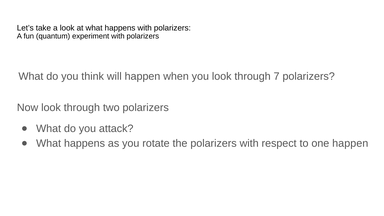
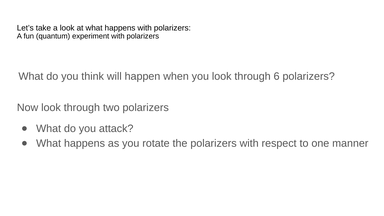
7: 7 -> 6 (277, 76)
one happen: happen -> manner (350, 143)
